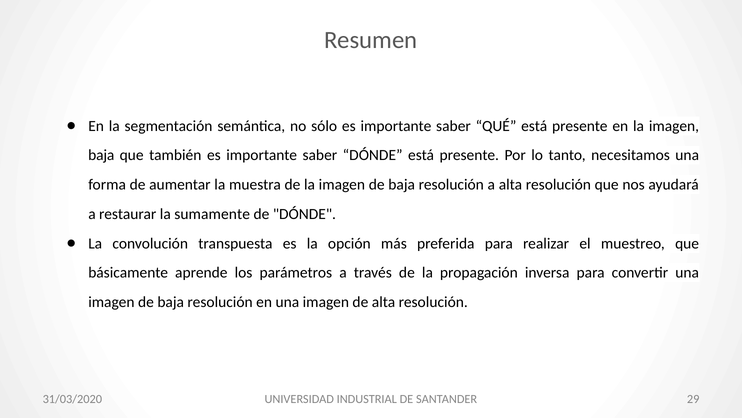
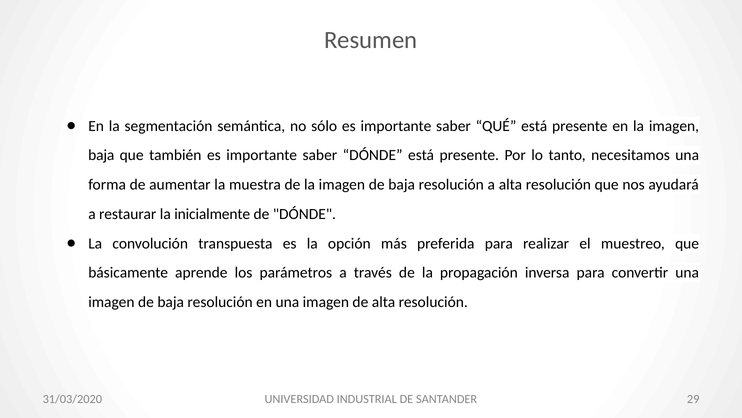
sumamente: sumamente -> inicialmente (212, 214)
